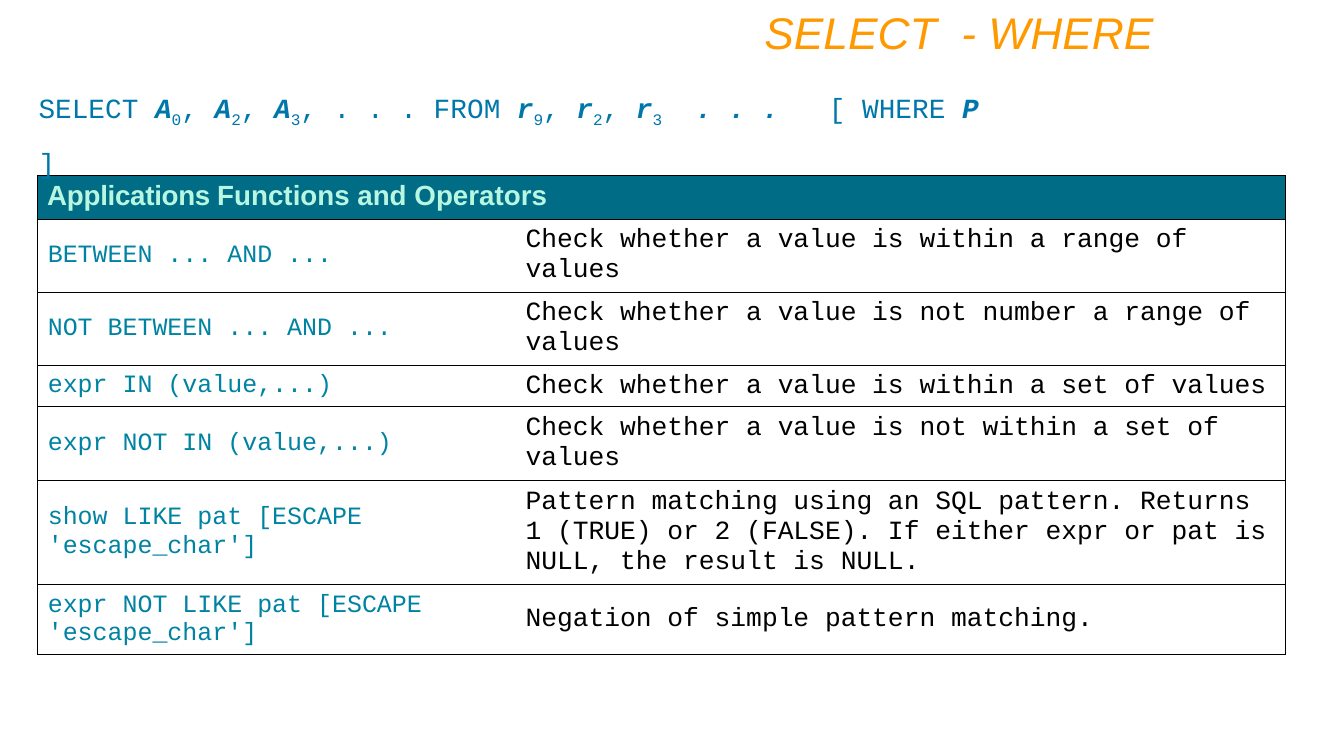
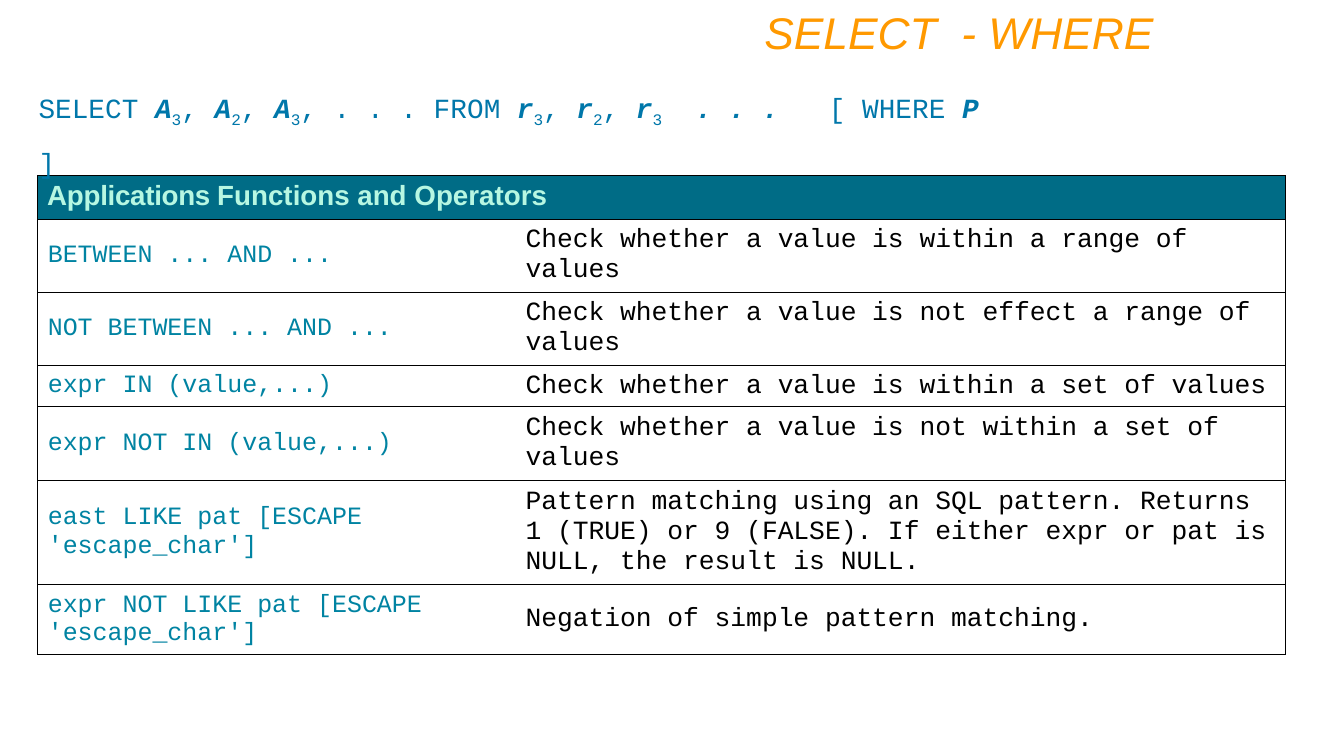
SELECT A 0: 0 -> 3 (177, 121)
9: 9 -> 3 (538, 121)
number: number -> effect (1030, 312)
show: show -> east (78, 517)
or 2: 2 -> 9 (723, 531)
